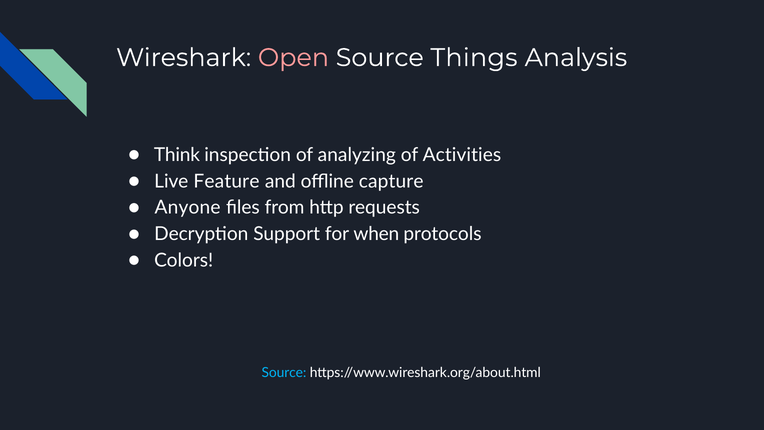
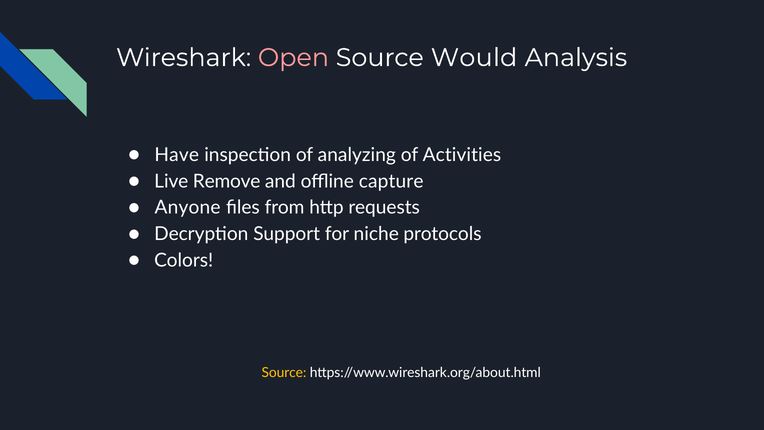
Things: Things -> Would (474, 58)
Think: Think -> Have (177, 155)
Feature: Feature -> Remove (227, 181)
when: when -> niche (376, 234)
Source colour: light blue -> yellow (284, 372)
